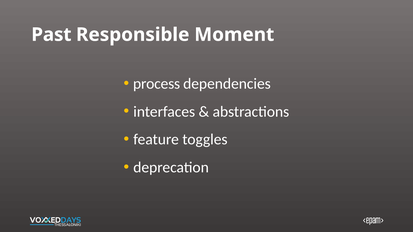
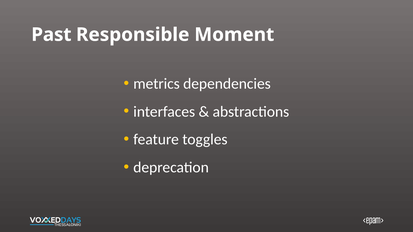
process: process -> metrics (157, 84)
